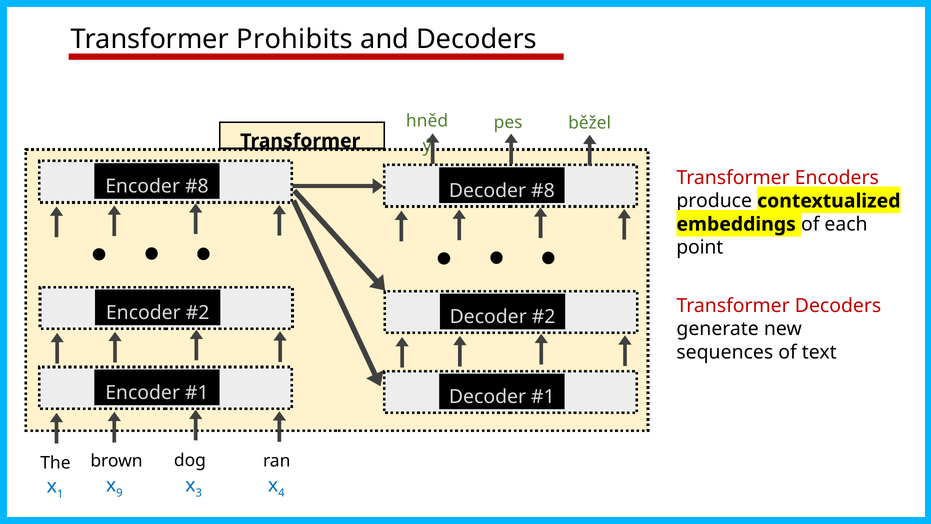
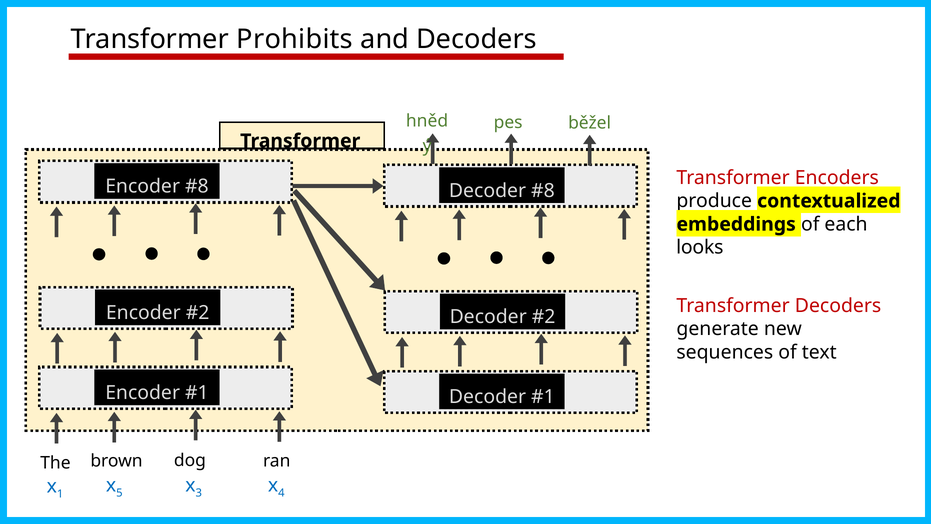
point: point -> looks (700, 247)
9: 9 -> 5 (119, 493)
